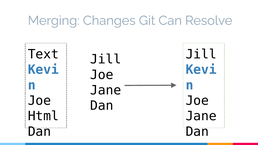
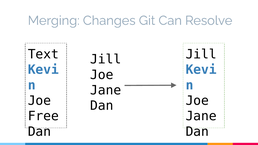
Html: Html -> Free (43, 116)
